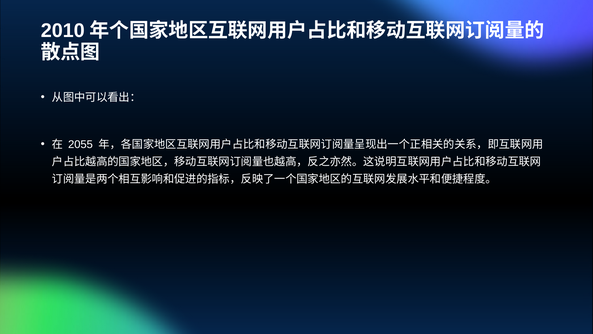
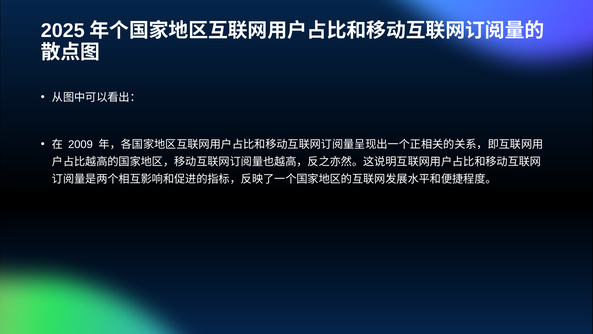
2010: 2010 -> 2025 (63, 31)
2055: 2055 -> 2009 (80, 144)
